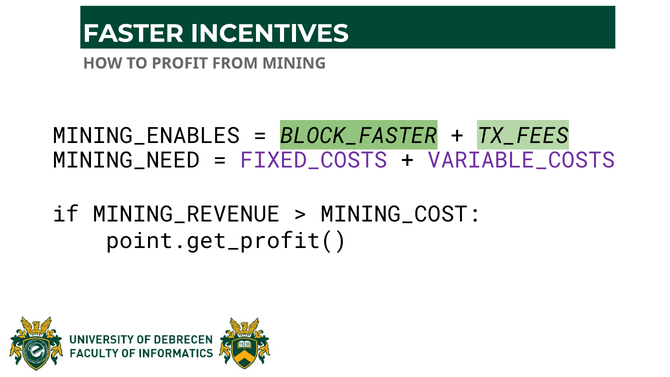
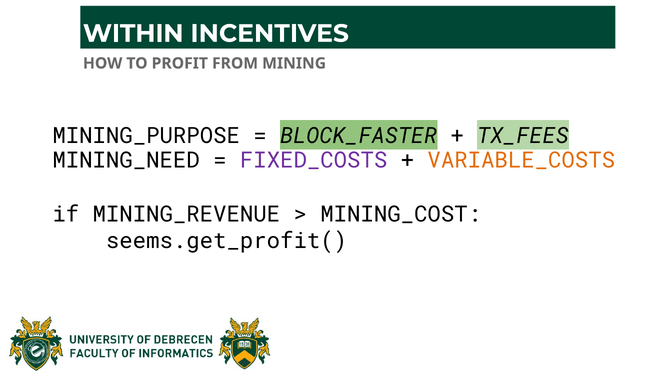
FASTER: FASTER -> WITHIN (133, 33)
MINING_ENABLES: MINING_ENABLES -> MINING_PURPOSE (146, 136)
VARIABLE_COSTS colour: purple -> orange (521, 160)
point.get_profit(: point.get_profit( -> seems.get_profit( (227, 241)
